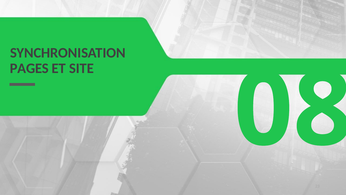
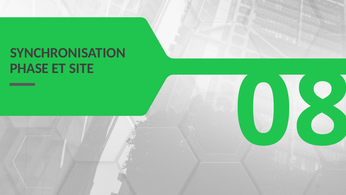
PAGES: PAGES -> PHASE (29, 68)
